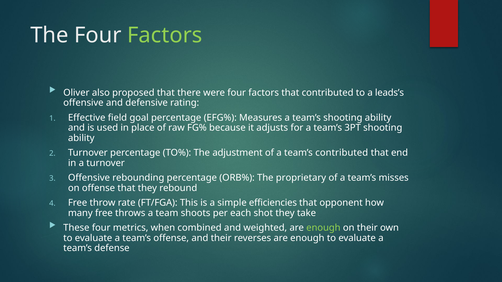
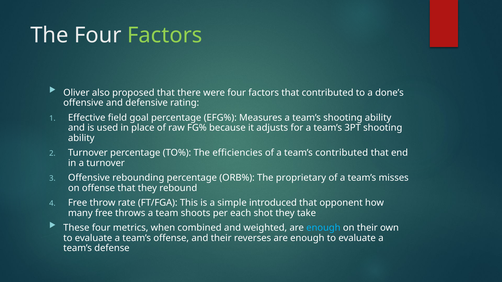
leads’s: leads’s -> done’s (389, 93)
adjustment: adjustment -> efficiencies (237, 153)
efficiencies: efficiencies -> introduced (273, 203)
enough colour: light green -> light blue (323, 228)
